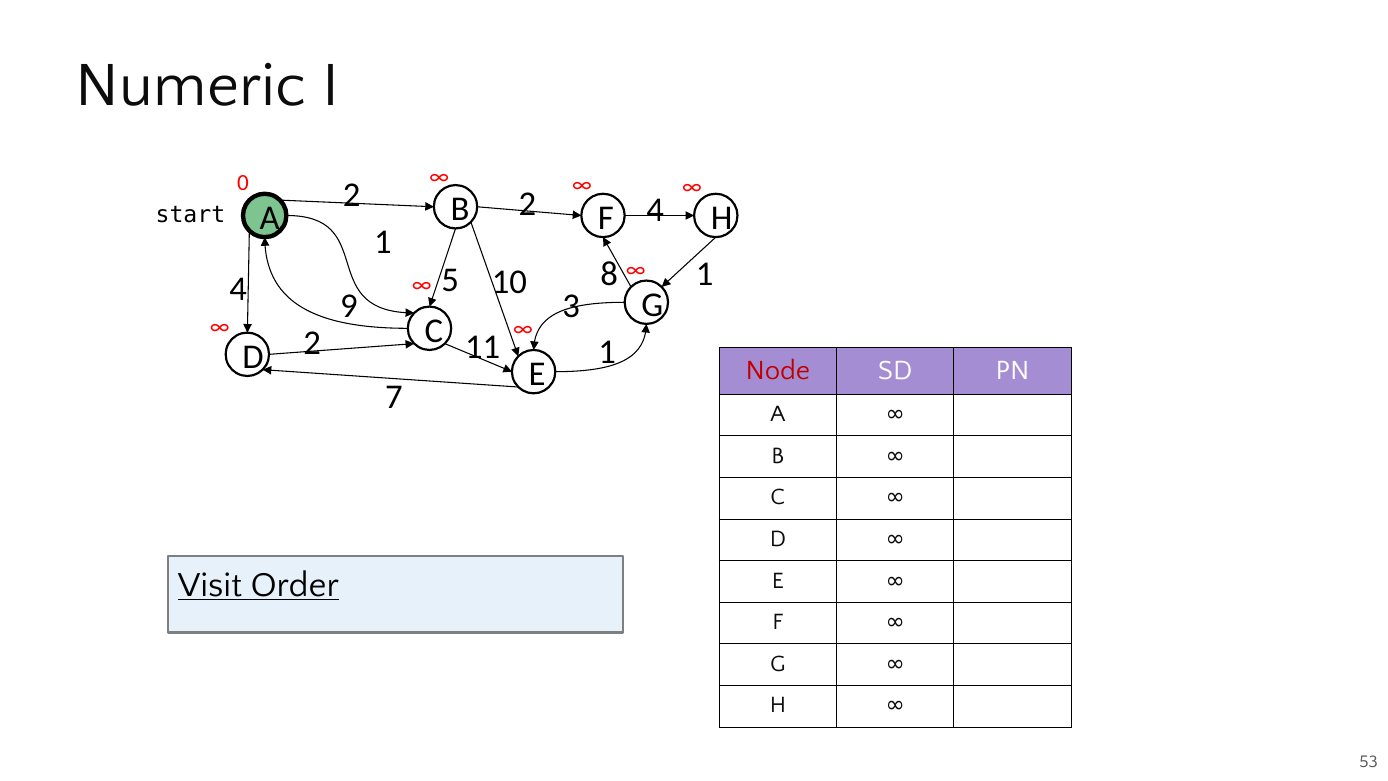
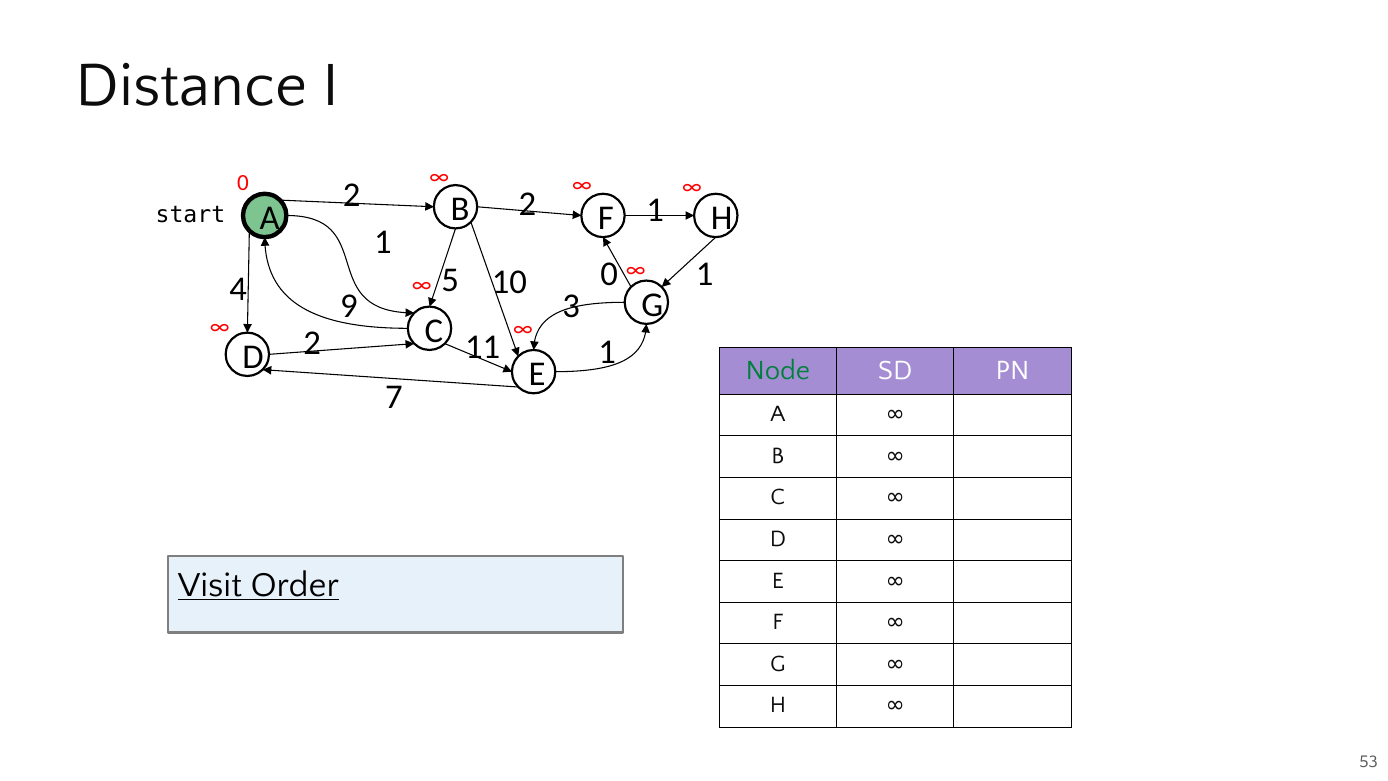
Numeric: Numeric -> Distance (192, 85)
2 2 4: 4 -> 1 (655, 210)
10 8: 8 -> 0 (609, 274)
Node colour: red -> green (778, 370)
